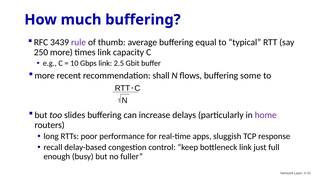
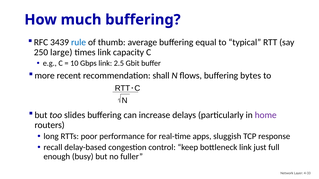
rule colour: purple -> blue (79, 42)
250 more: more -> large (61, 52)
some: some -> bytes (251, 76)
